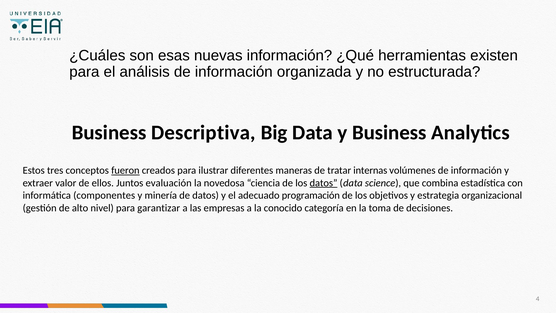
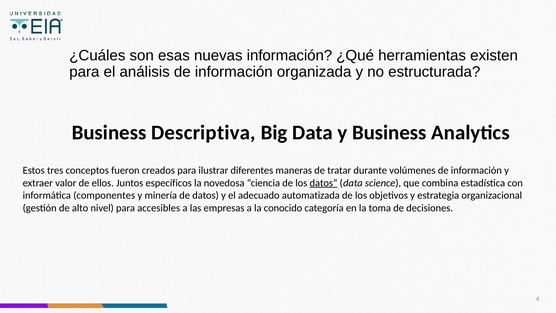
fueron underline: present -> none (125, 170)
internas: internas -> durante (370, 170)
evaluación: evaluación -> específicos (169, 183)
programación: programación -> automatizada (311, 195)
garantizar: garantizar -> accesibles (159, 208)
